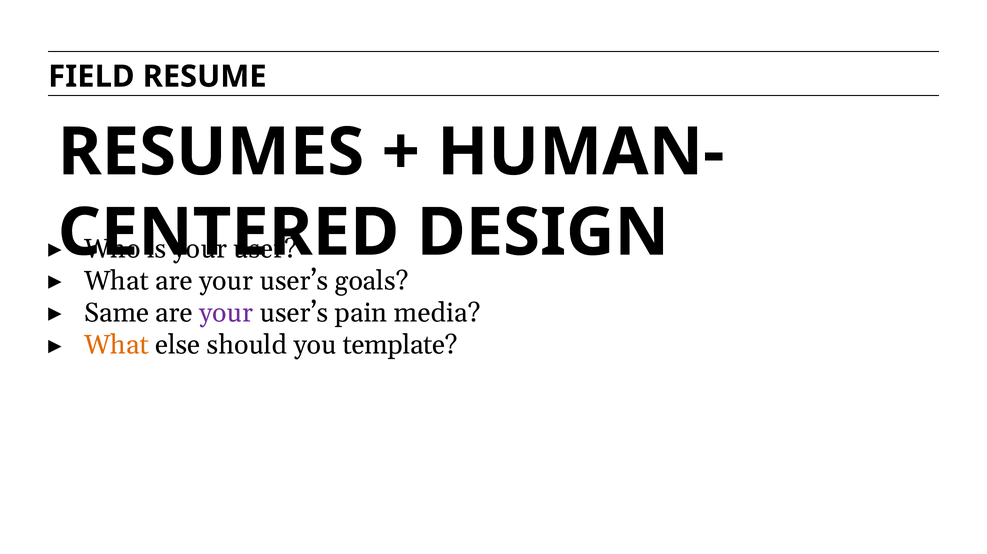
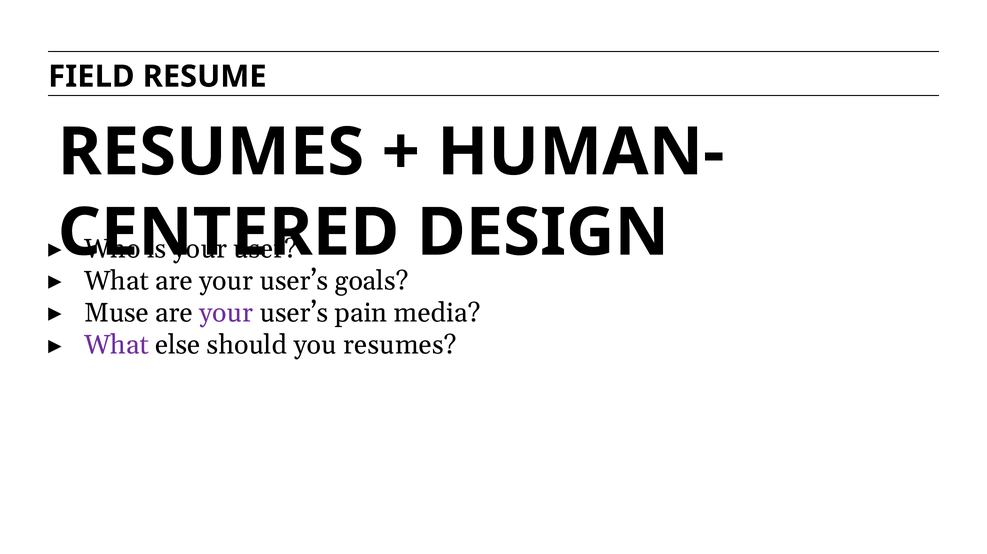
Same: Same -> Muse (117, 313)
What colour: orange -> purple (117, 345)
you template: template -> resumes (400, 345)
